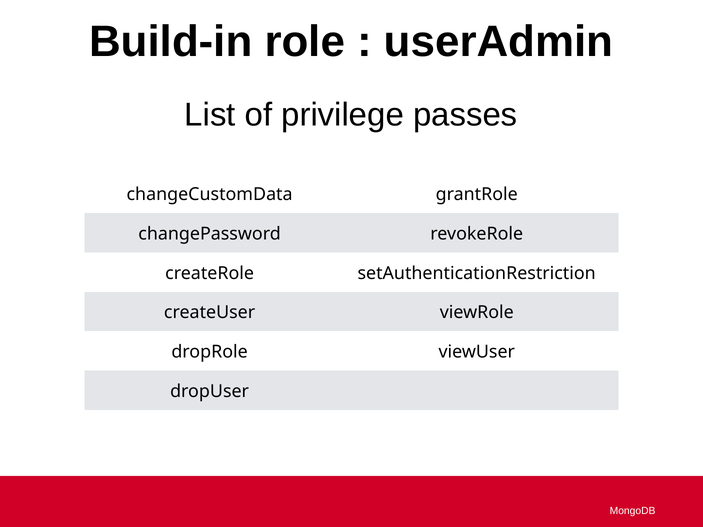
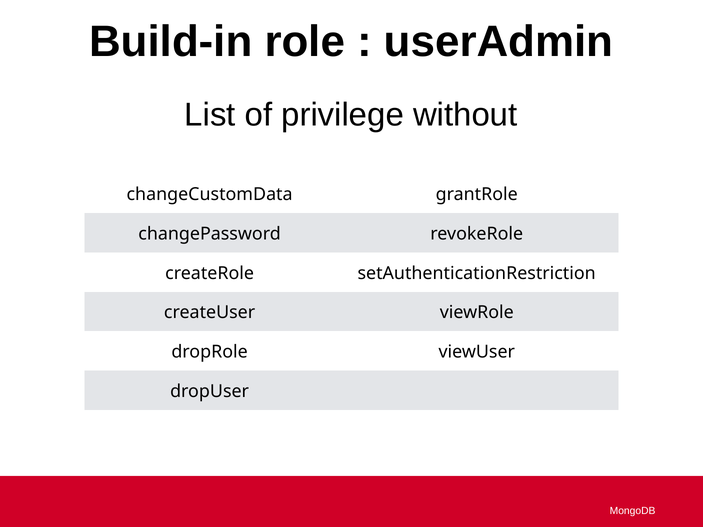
passes: passes -> without (465, 115)
